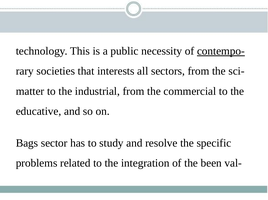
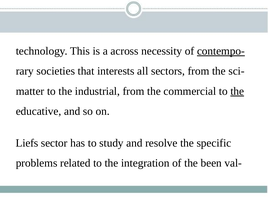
public: public -> across (125, 51)
the underline: none -> present (237, 91)
Bags: Bags -> Liefs (27, 143)
